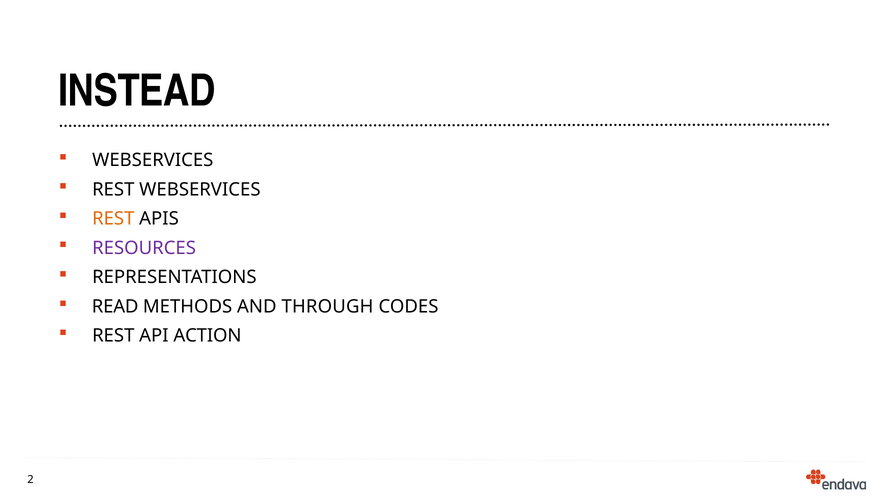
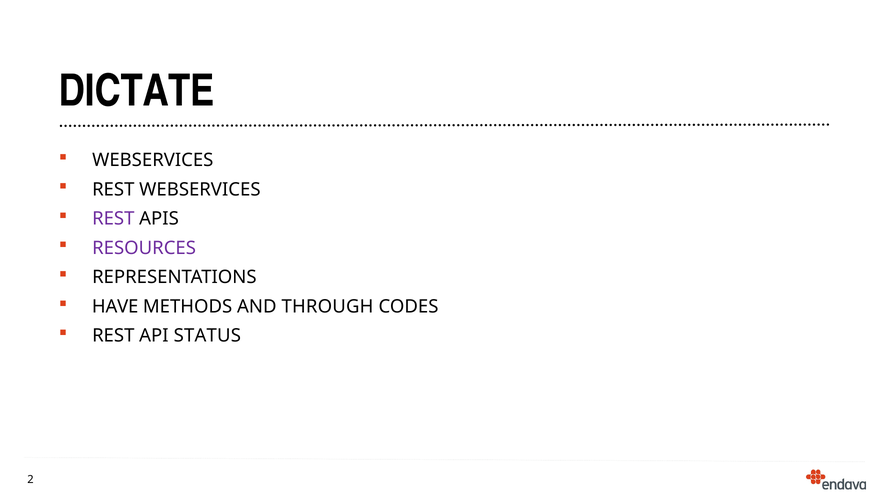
INSTEAD: INSTEAD -> DICTATE (137, 91)
REST colour: orange -> purple (113, 219)
READ: READ -> HAVE (115, 307)
ACTION: ACTION -> STATUS (207, 336)
